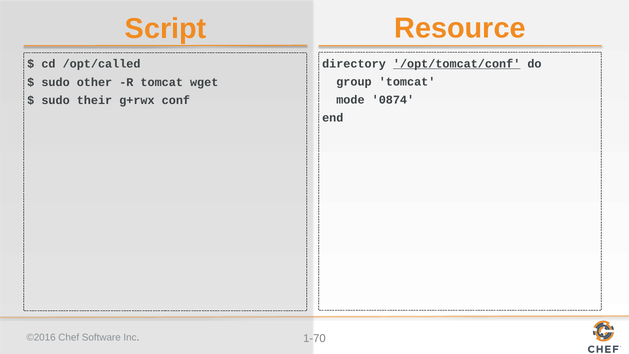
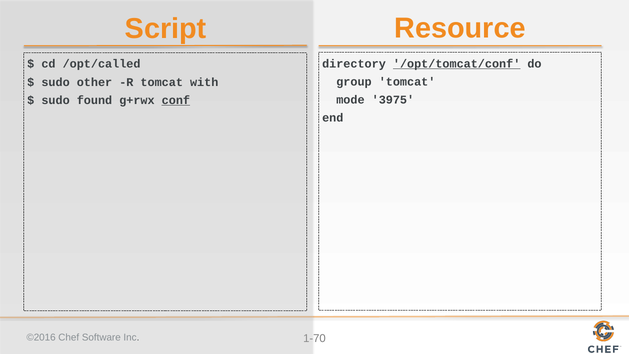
wget: wget -> with (204, 82)
0874: 0874 -> 3975 (393, 100)
their: their -> found (94, 100)
conf underline: none -> present (176, 100)
